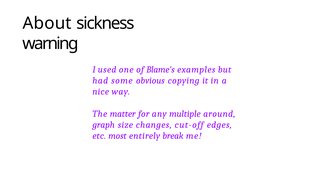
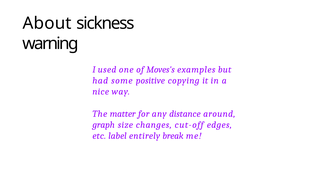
Blame's: Blame's -> Moves's (161, 70)
obvious: obvious -> positive (150, 81)
multiple: multiple -> distance (185, 114)
most: most -> label (118, 136)
